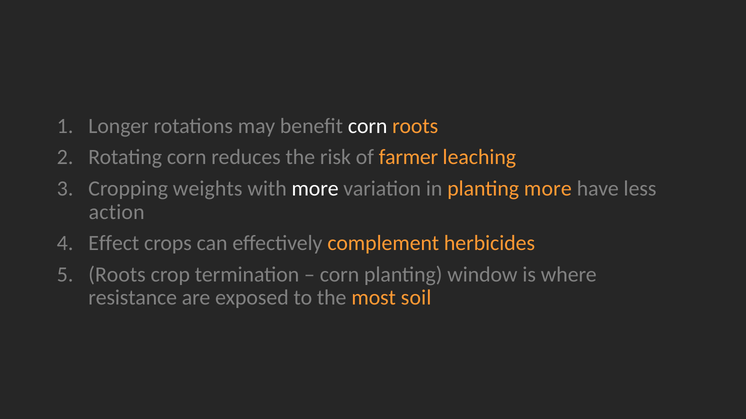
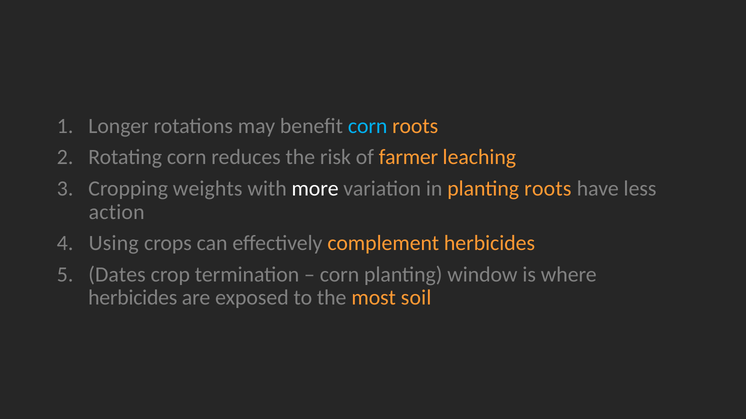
corn colour: white -> light blue (368, 126)
planting more: more -> roots (548, 189)
Effect: Effect -> Using (114, 243)
Roots: Roots -> Dates (117, 275)
resistance: resistance -> herbicides (133, 298)
